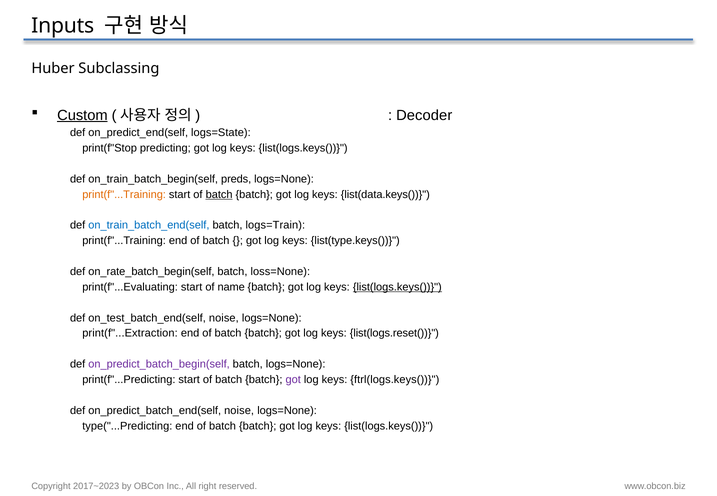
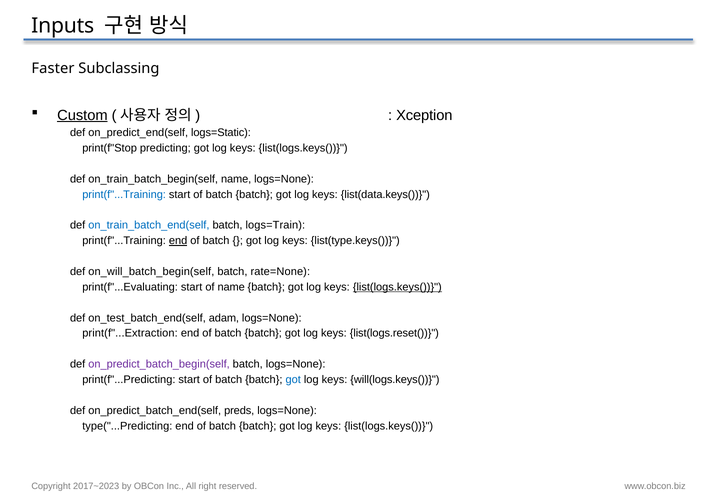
Huber: Huber -> Faster (53, 68)
Decoder: Decoder -> Xception (424, 115)
logs=State: logs=State -> logs=Static (221, 133)
on_train_batch_begin(self preds: preds -> name (236, 179)
print(f"...Training colour: orange -> blue (124, 195)
batch underline: present -> none (219, 195)
end underline: none -> present (178, 241)
on_rate_batch_begin(self: on_rate_batch_begin(self -> on_will_batch_begin(self (151, 272)
loss=None: loss=None -> rate=None (280, 272)
on_test_batch_end(self noise: noise -> adam (224, 318)
got colour: purple -> blue (293, 380)
ftrl(logs.keys(: ftrl(logs.keys( -> will(logs.keys( (395, 380)
on_predict_batch_end(self noise: noise -> preds (239, 411)
